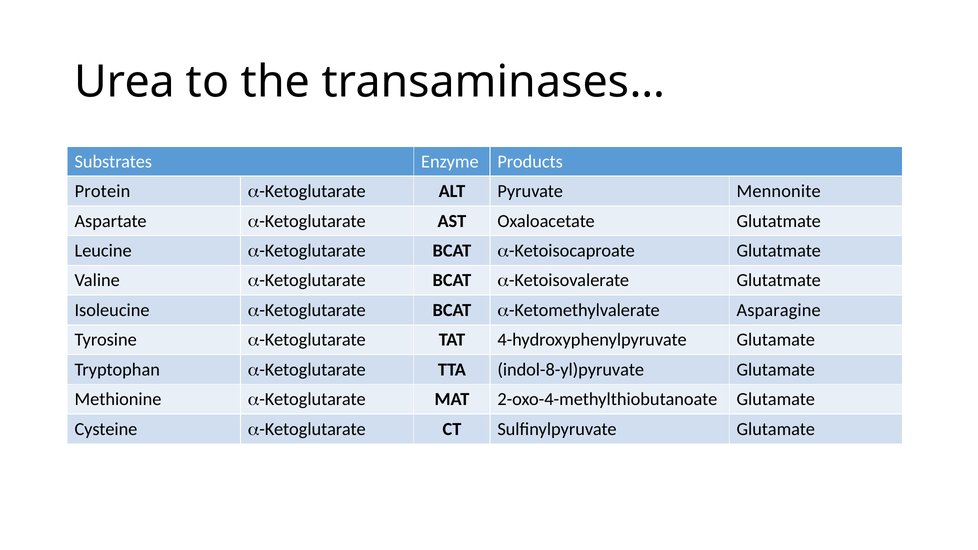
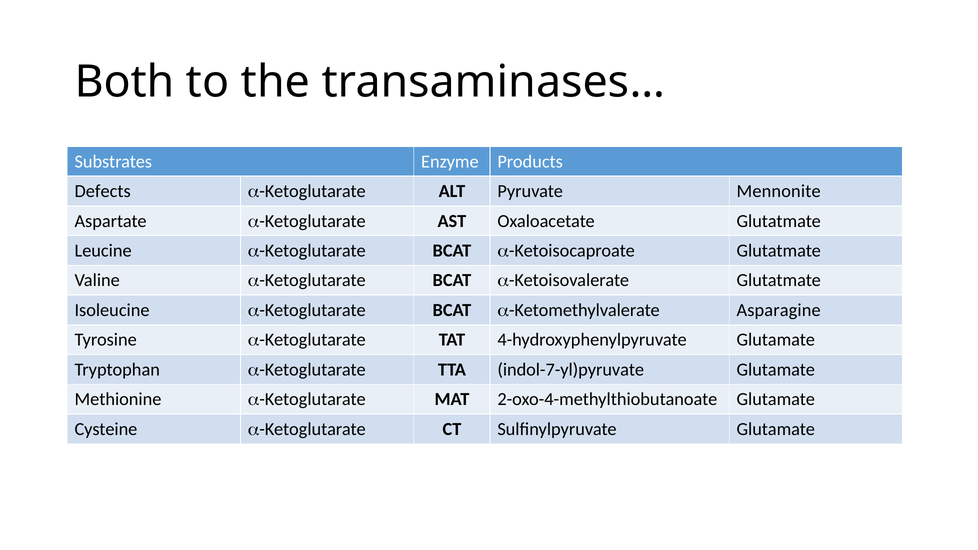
Urea: Urea -> Both (124, 82)
Protein: Protein -> Defects (103, 191)
indol-8-yl)pyruvate: indol-8-yl)pyruvate -> indol-7-yl)pyruvate (571, 370)
